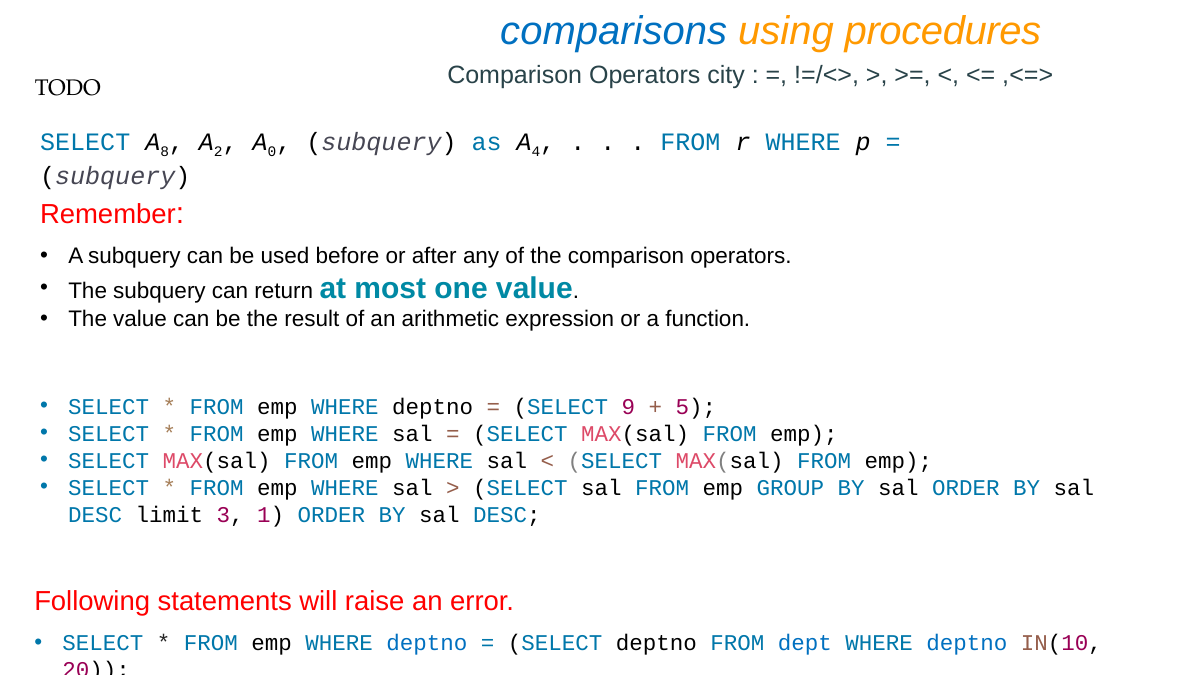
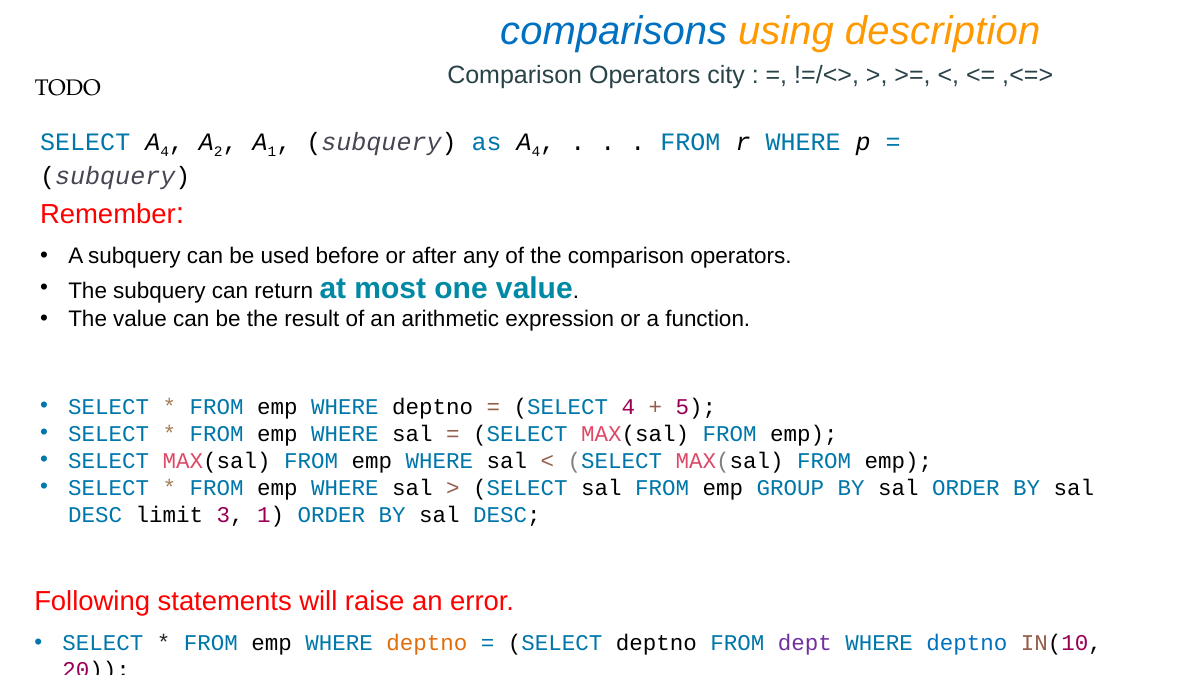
procedures: procedures -> description (943, 31)
SELECT A 8: 8 -> 4 (165, 152)
A 0: 0 -> 1 (272, 152)
SELECT 9: 9 -> 4 (628, 407)
deptno colour: blue -> orange (427, 643)
dept colour: blue -> purple (805, 643)
